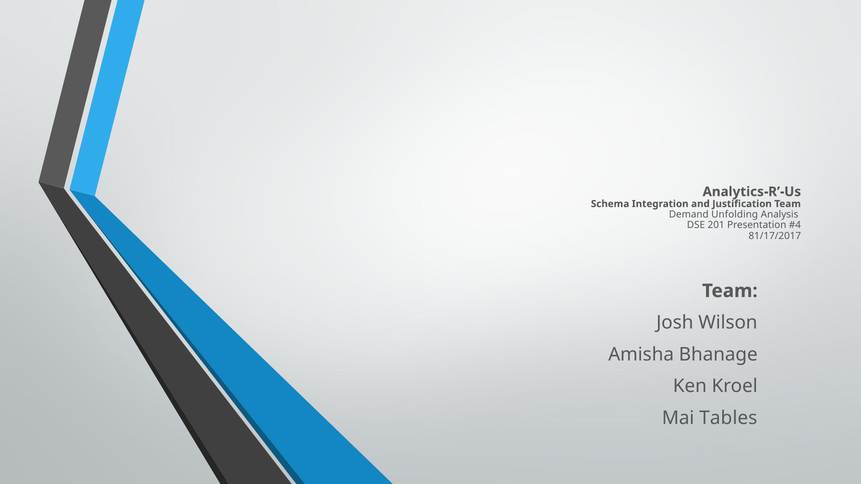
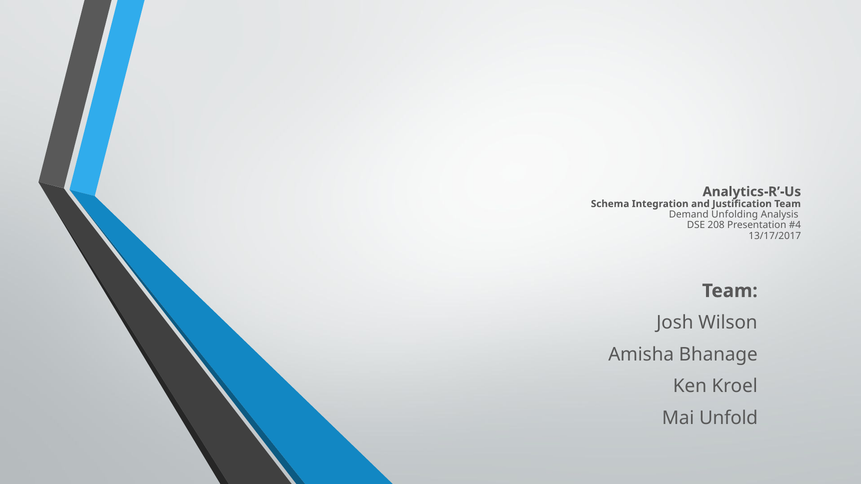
201: 201 -> 208 (716, 225)
81/17/2017: 81/17/2017 -> 13/17/2017 (775, 236)
Tables: Tables -> Unfold (729, 418)
